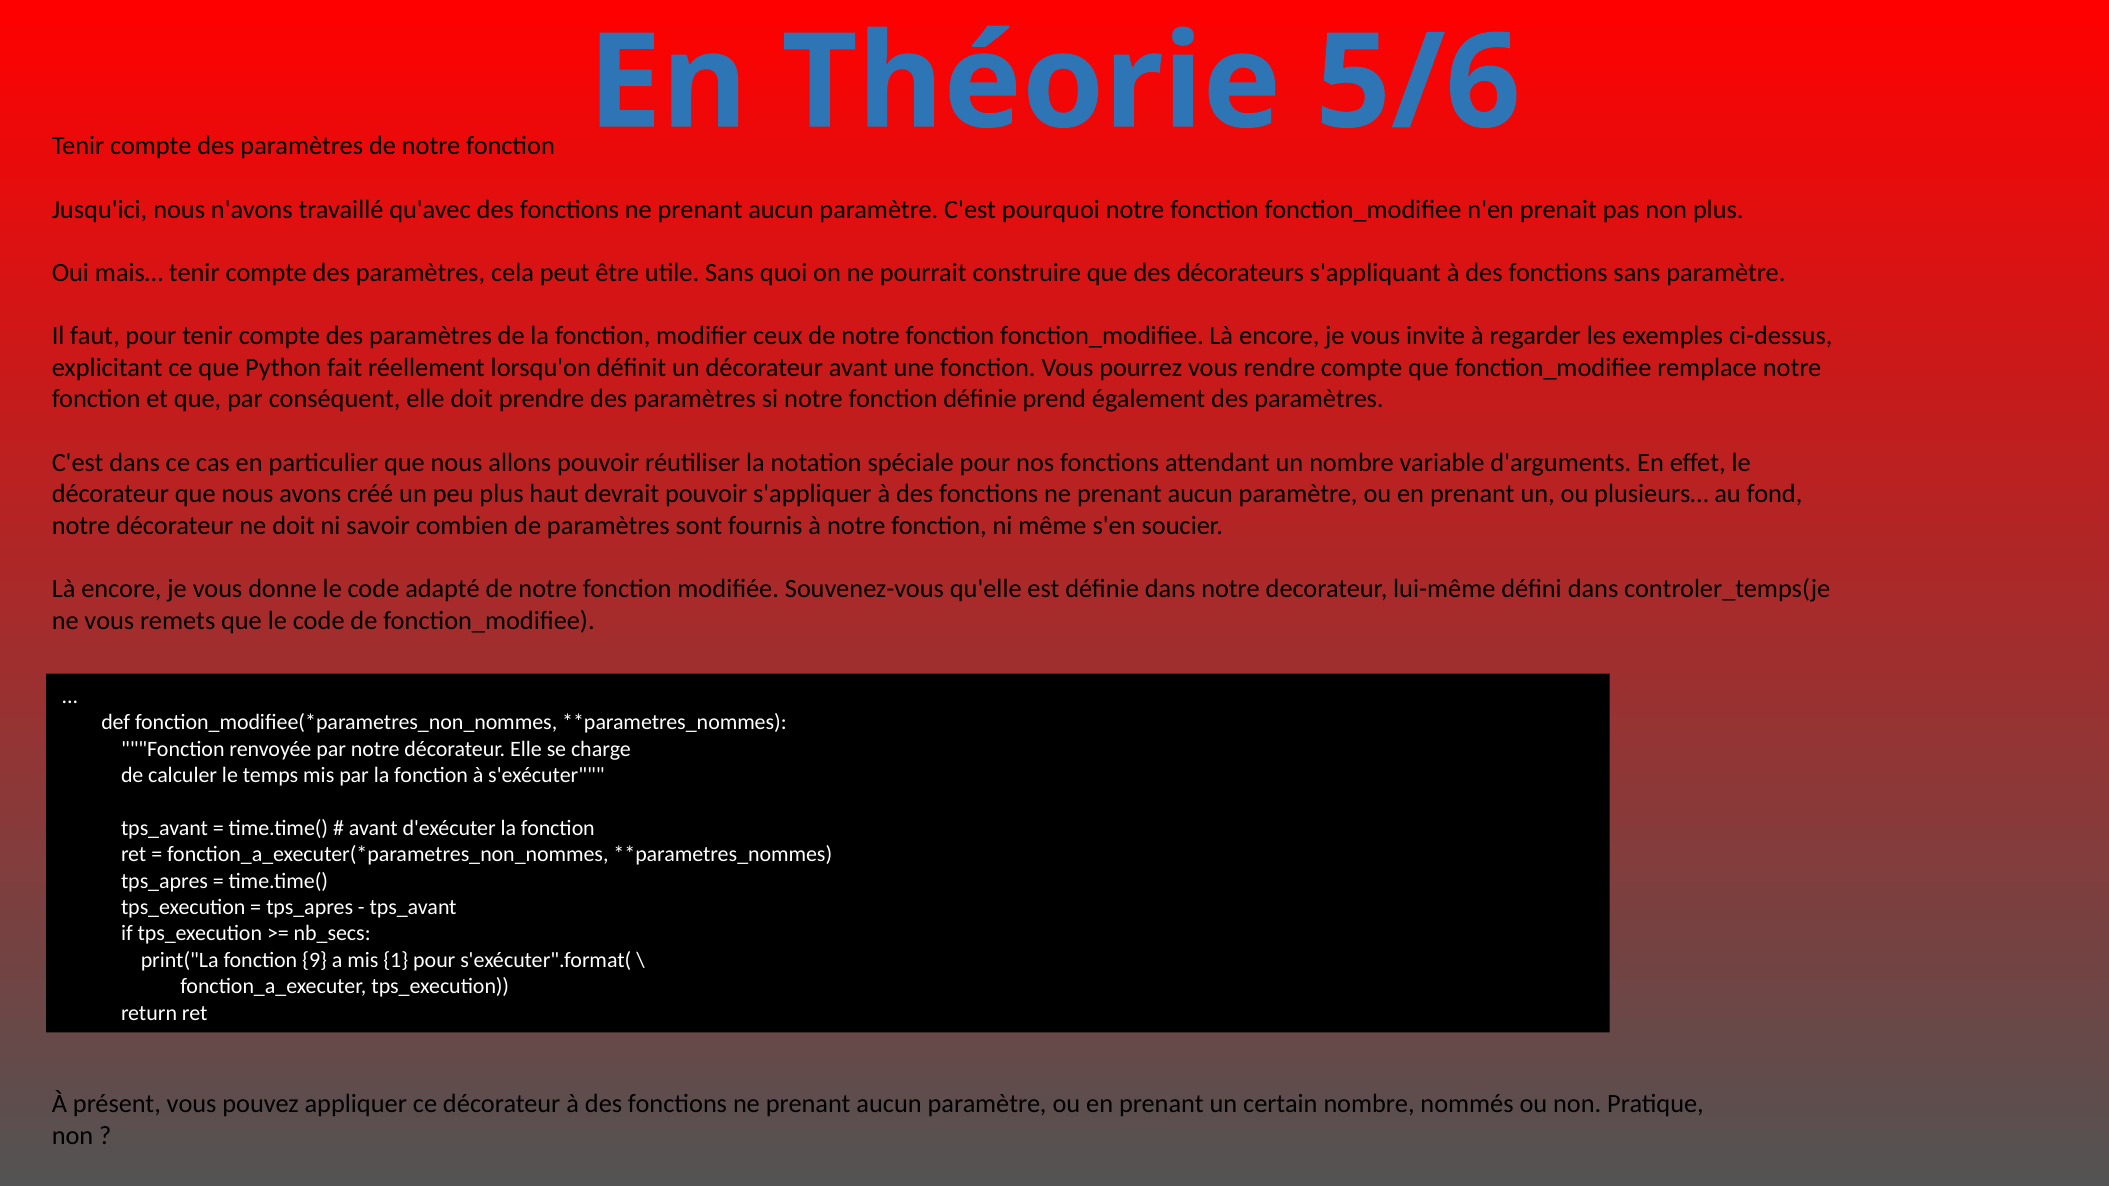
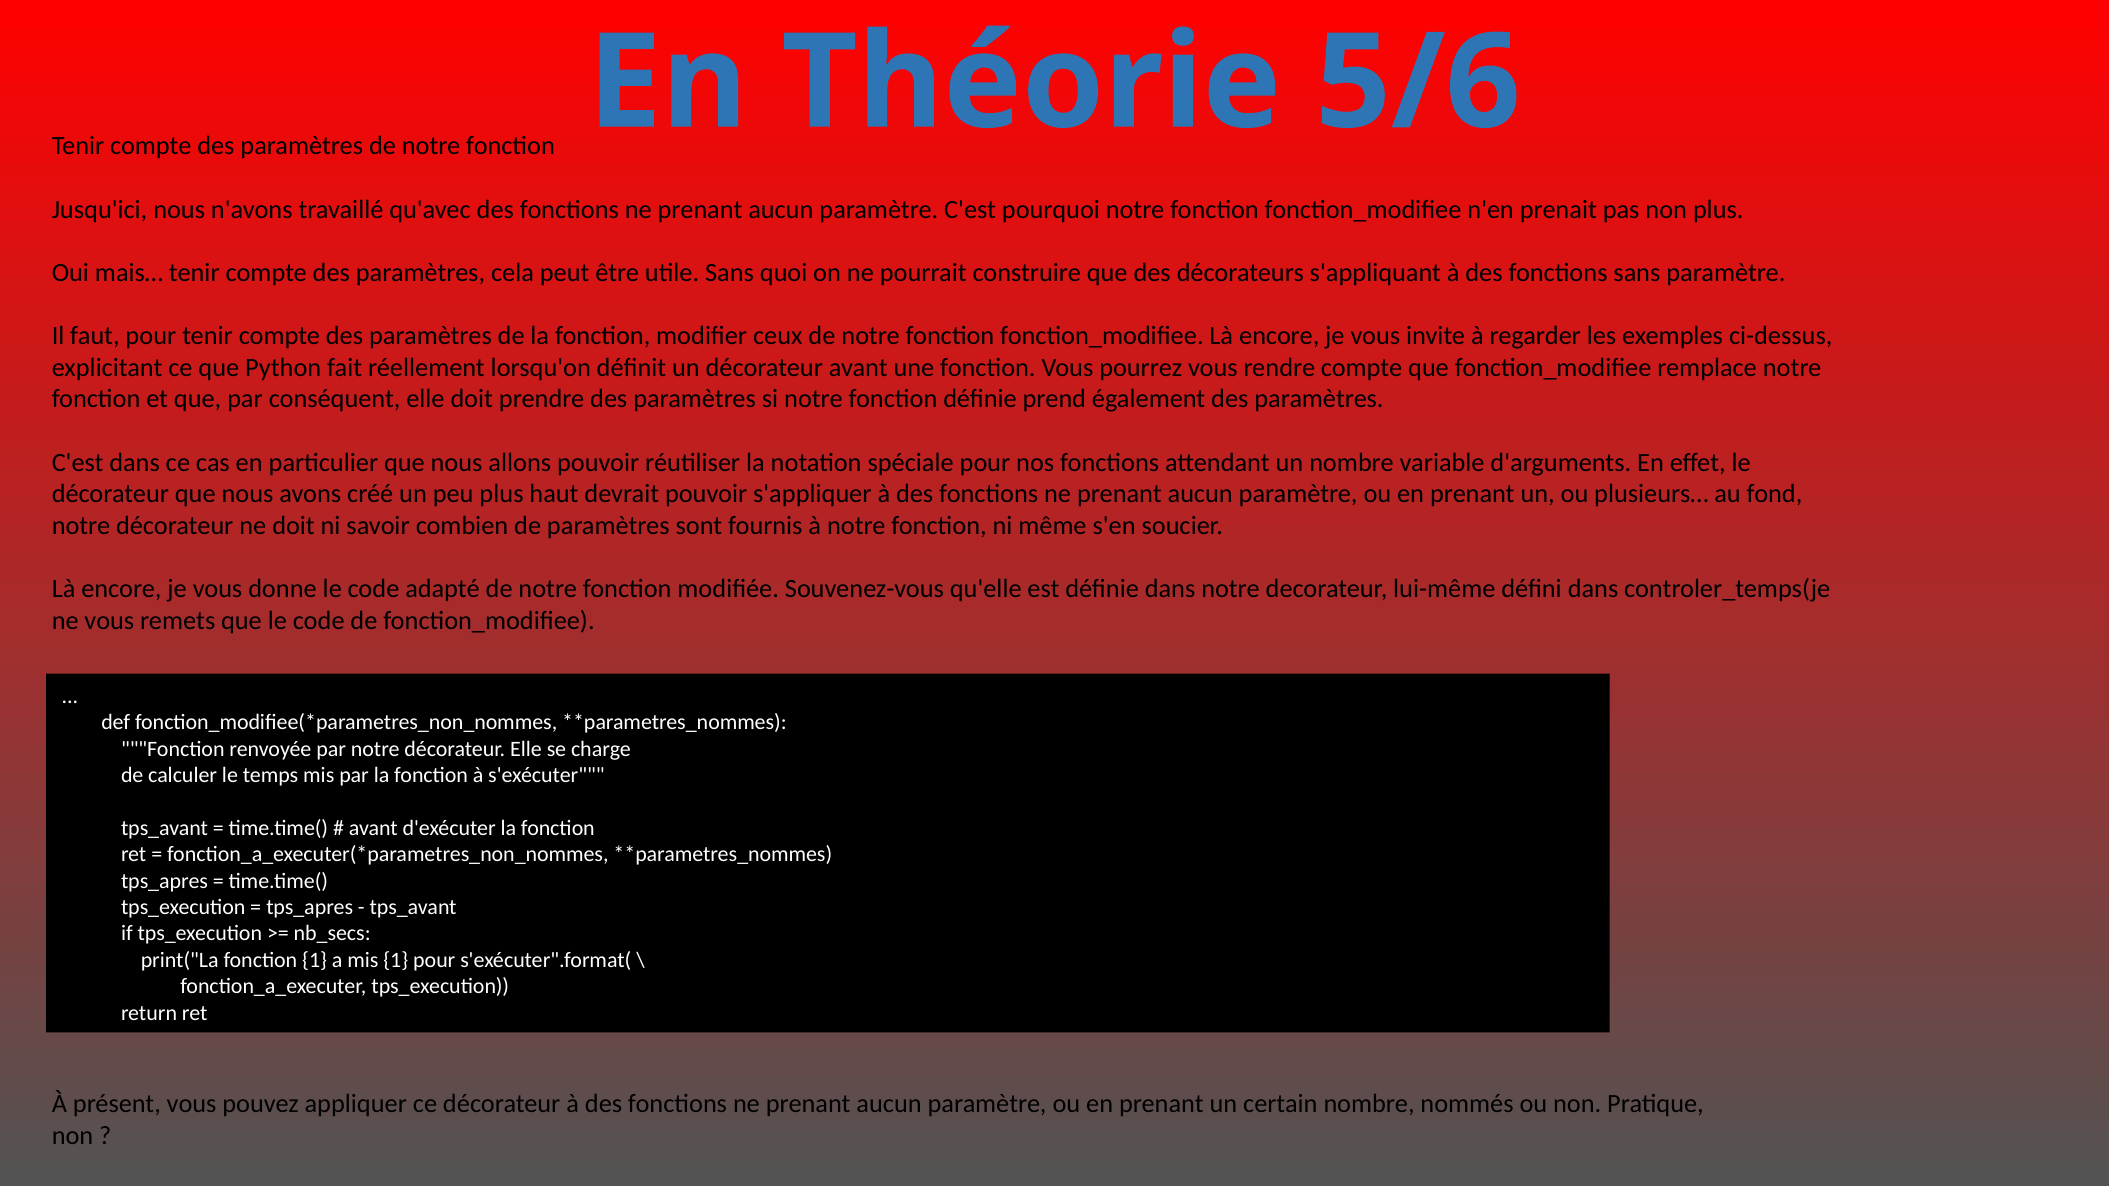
fonction 9: 9 -> 1 (315, 960)
